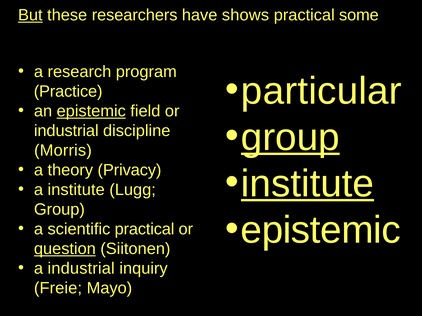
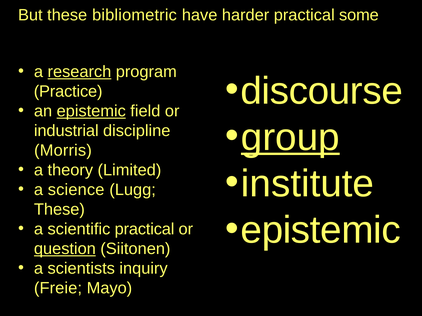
But underline: present -> none (30, 15)
researchers: researchers -> bibliometric (134, 15)
shows: shows -> harder (246, 15)
research underline: none -> present (79, 72)
particular: particular -> discourse (322, 91)
Privacy: Privacy -> Limited (129, 170)
institute underline: present -> none (308, 184)
a institute: institute -> science (76, 190)
Group: Group -> These (59, 210)
a industrial: industrial -> scientists (81, 269)
